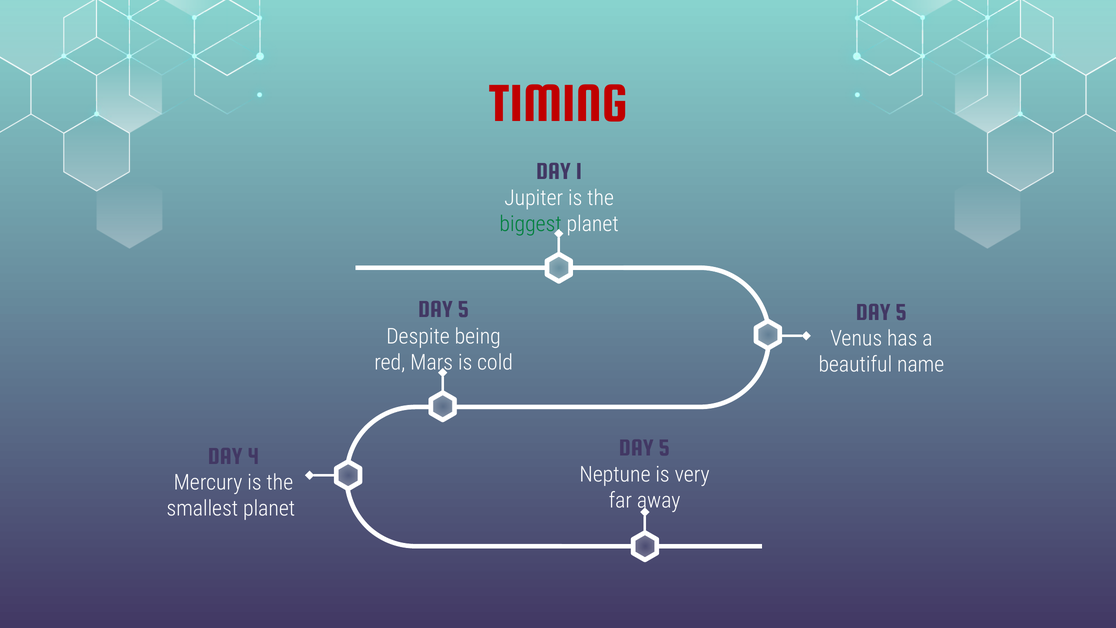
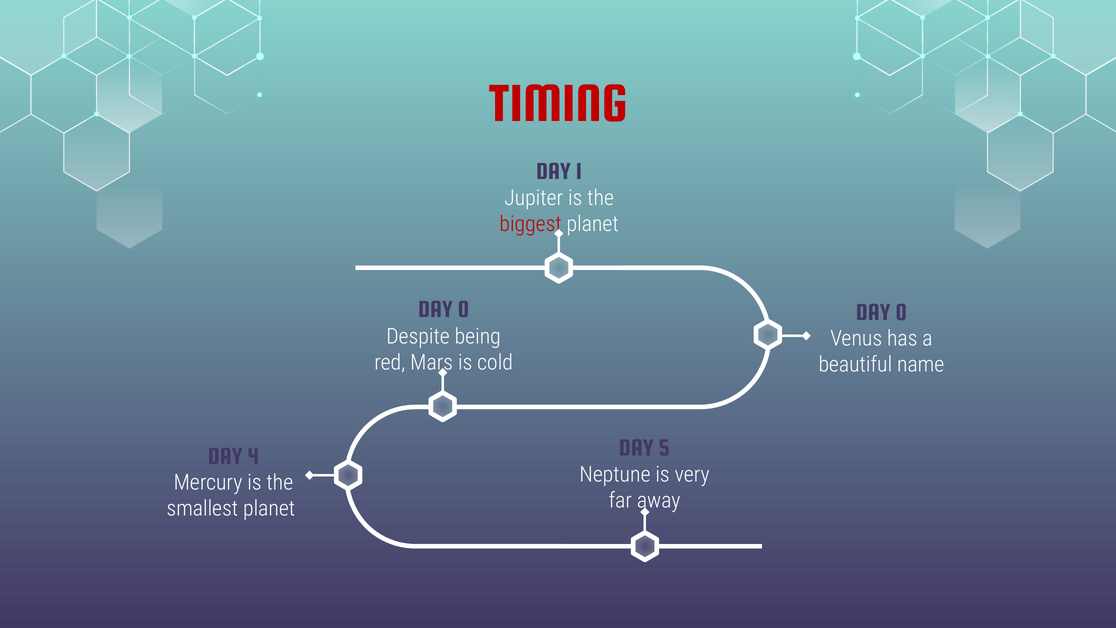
biggest colour: green -> red (531, 224)
5: 5 -> 0 (463, 309)
5: 5 -> 0 (901, 312)
